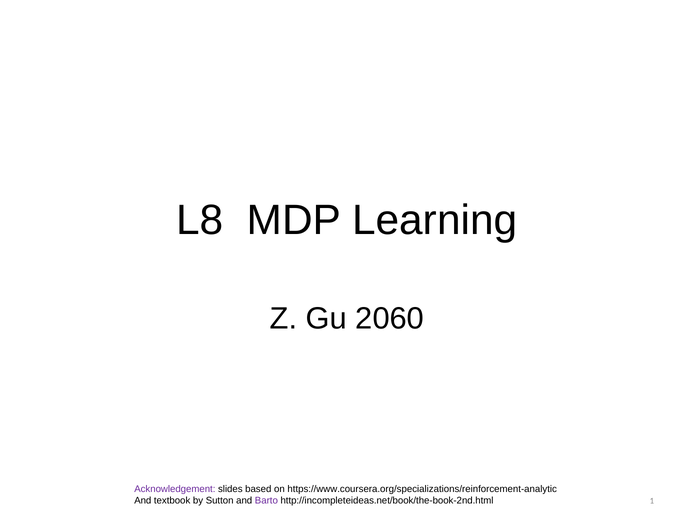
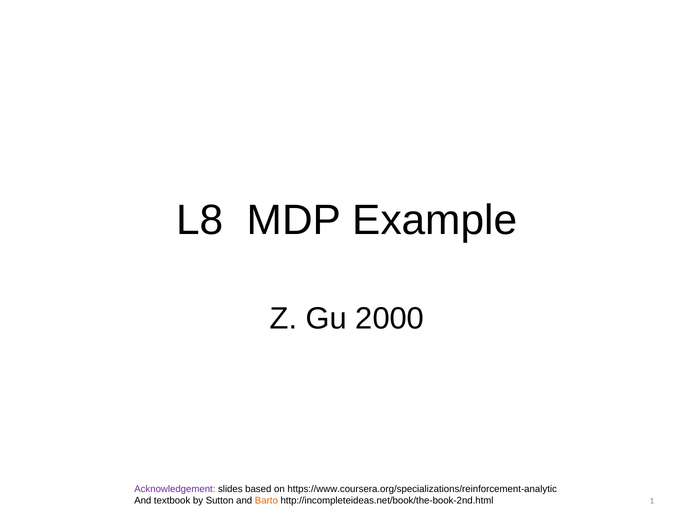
Learning: Learning -> Example (435, 220)
2060: 2060 -> 2000 (390, 319)
Barto colour: purple -> orange (266, 501)
